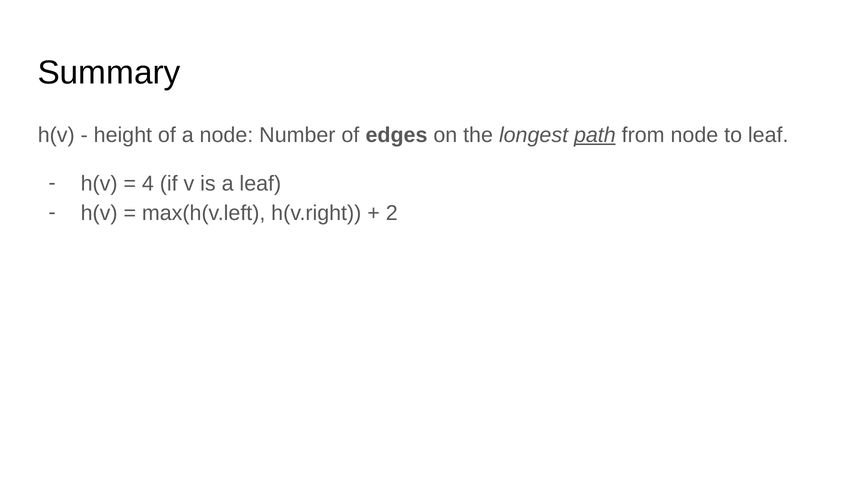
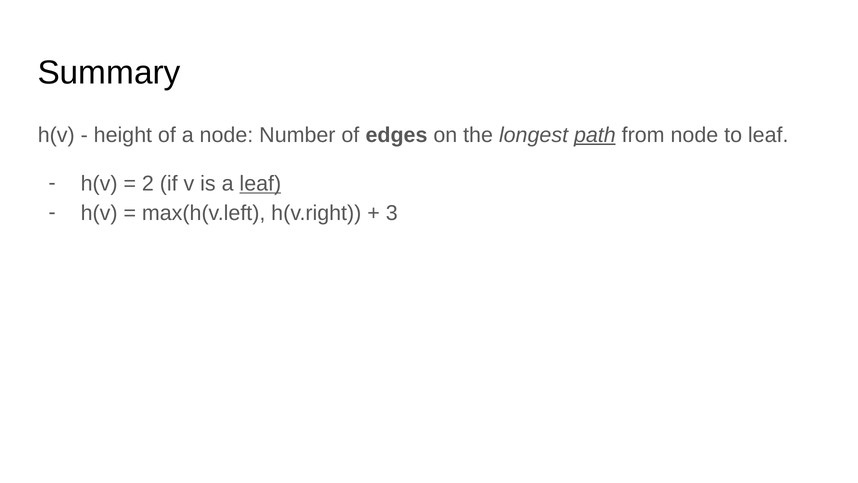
4: 4 -> 2 (148, 184)
leaf underline: none -> present (260, 184)
2: 2 -> 3 (392, 213)
